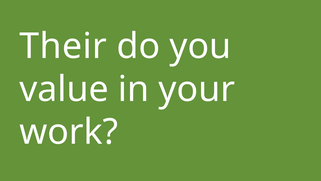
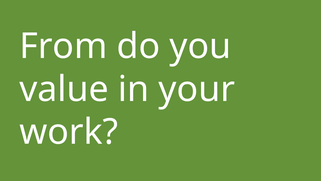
Their: Their -> From (63, 46)
